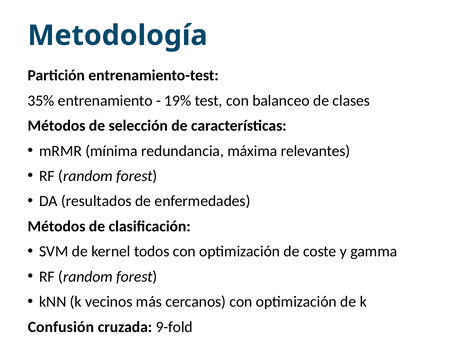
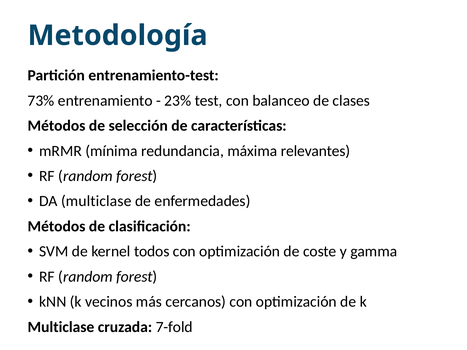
35%: 35% -> 73% (41, 101)
19%: 19% -> 23% (178, 101)
DA resultados: resultados -> multiclase (96, 201)
Confusión: Confusión -> Multiclase (61, 327)
9-fold: 9-fold -> 7-fold (174, 327)
